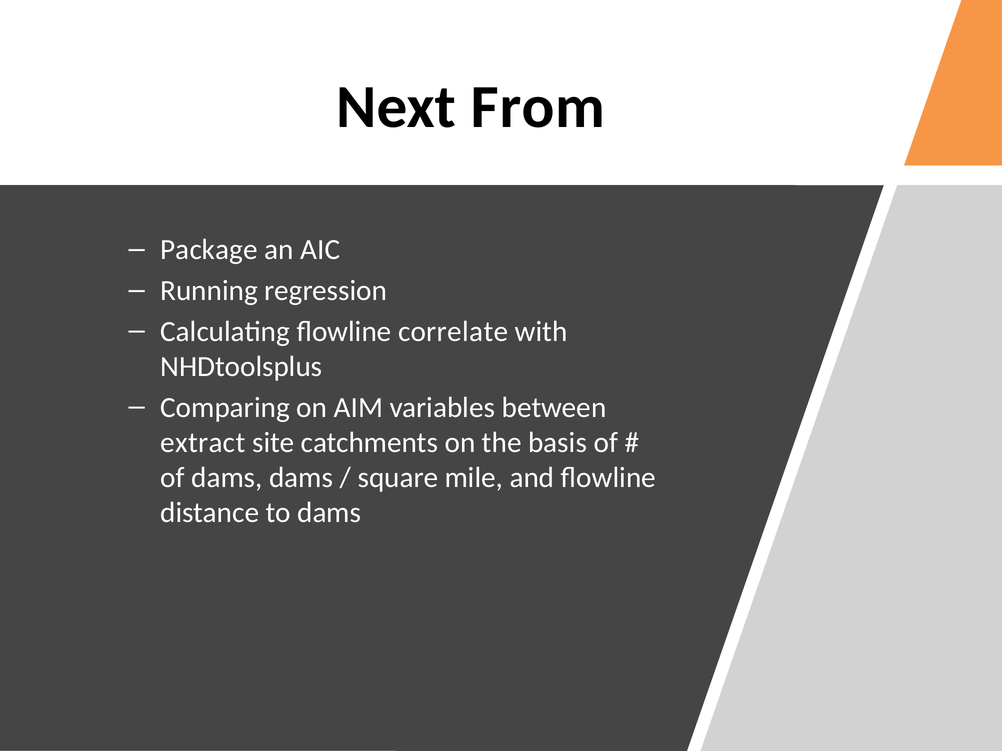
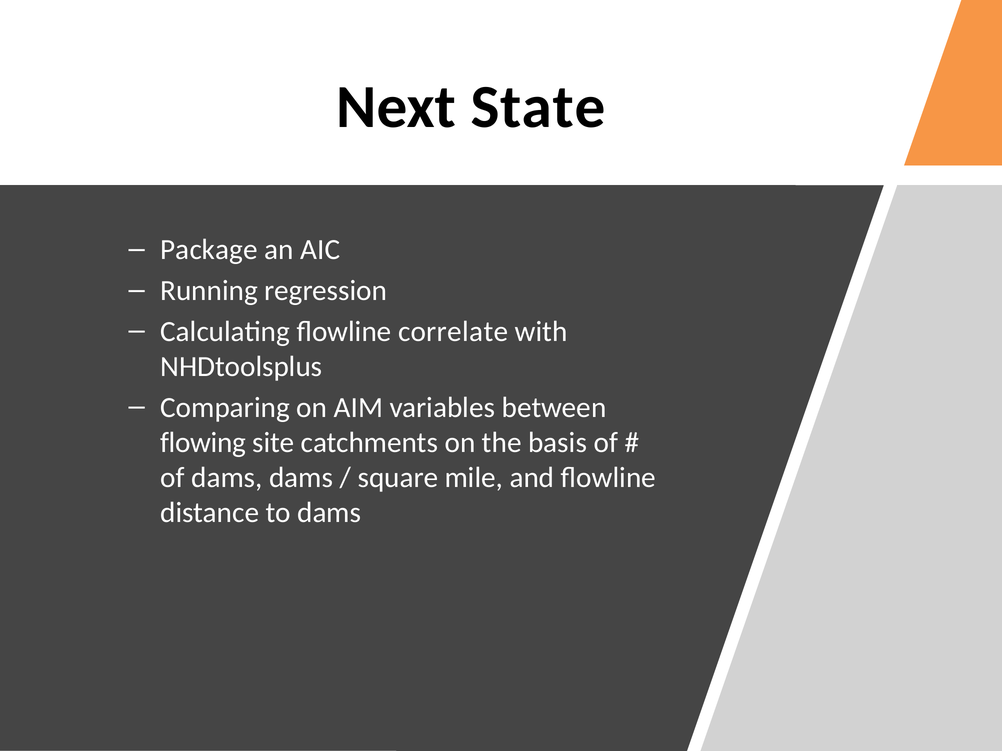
From: From -> State (538, 107)
extract: extract -> flowing (203, 443)
